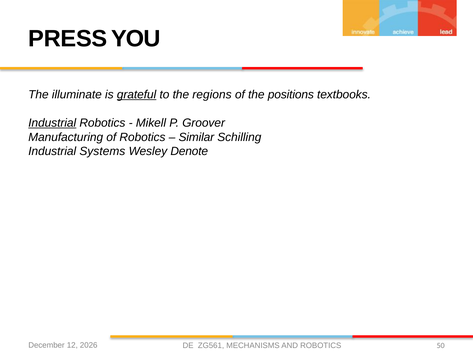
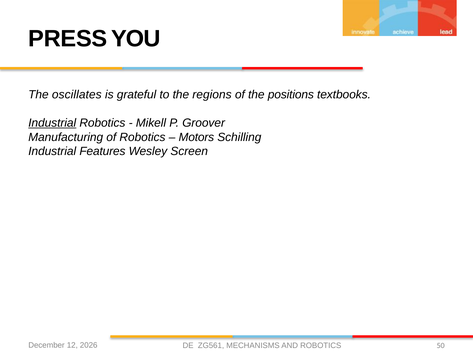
illuminate: illuminate -> oscillates (77, 94)
grateful underline: present -> none (137, 94)
Similar: Similar -> Motors (196, 137)
Systems: Systems -> Features (102, 151)
Denote: Denote -> Screen (189, 151)
